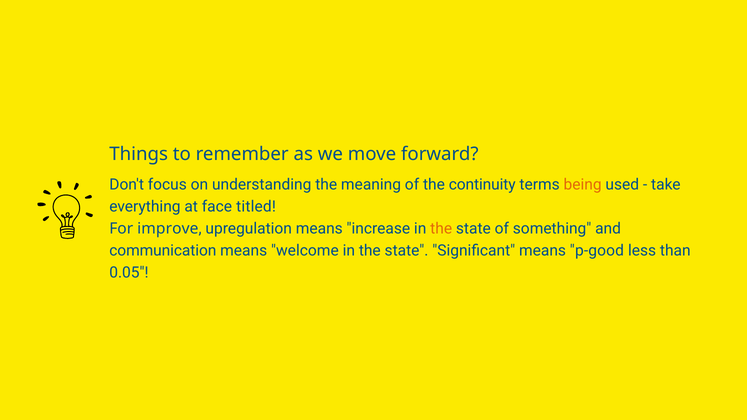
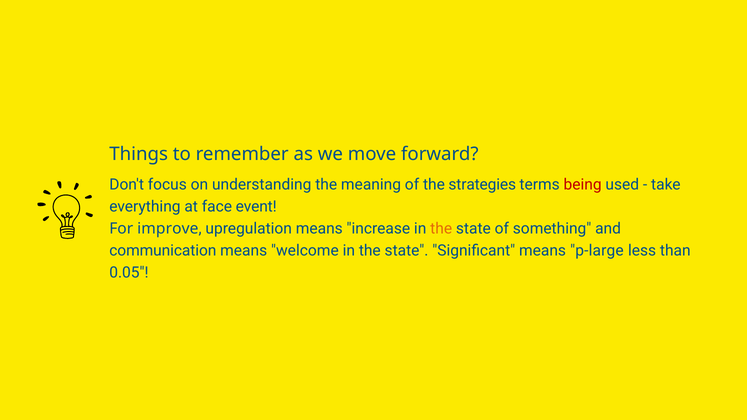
continuity: continuity -> strategies (482, 185)
being colour: orange -> red (583, 185)
titled: titled -> event (256, 207)
p-good: p-good -> p-large (597, 251)
